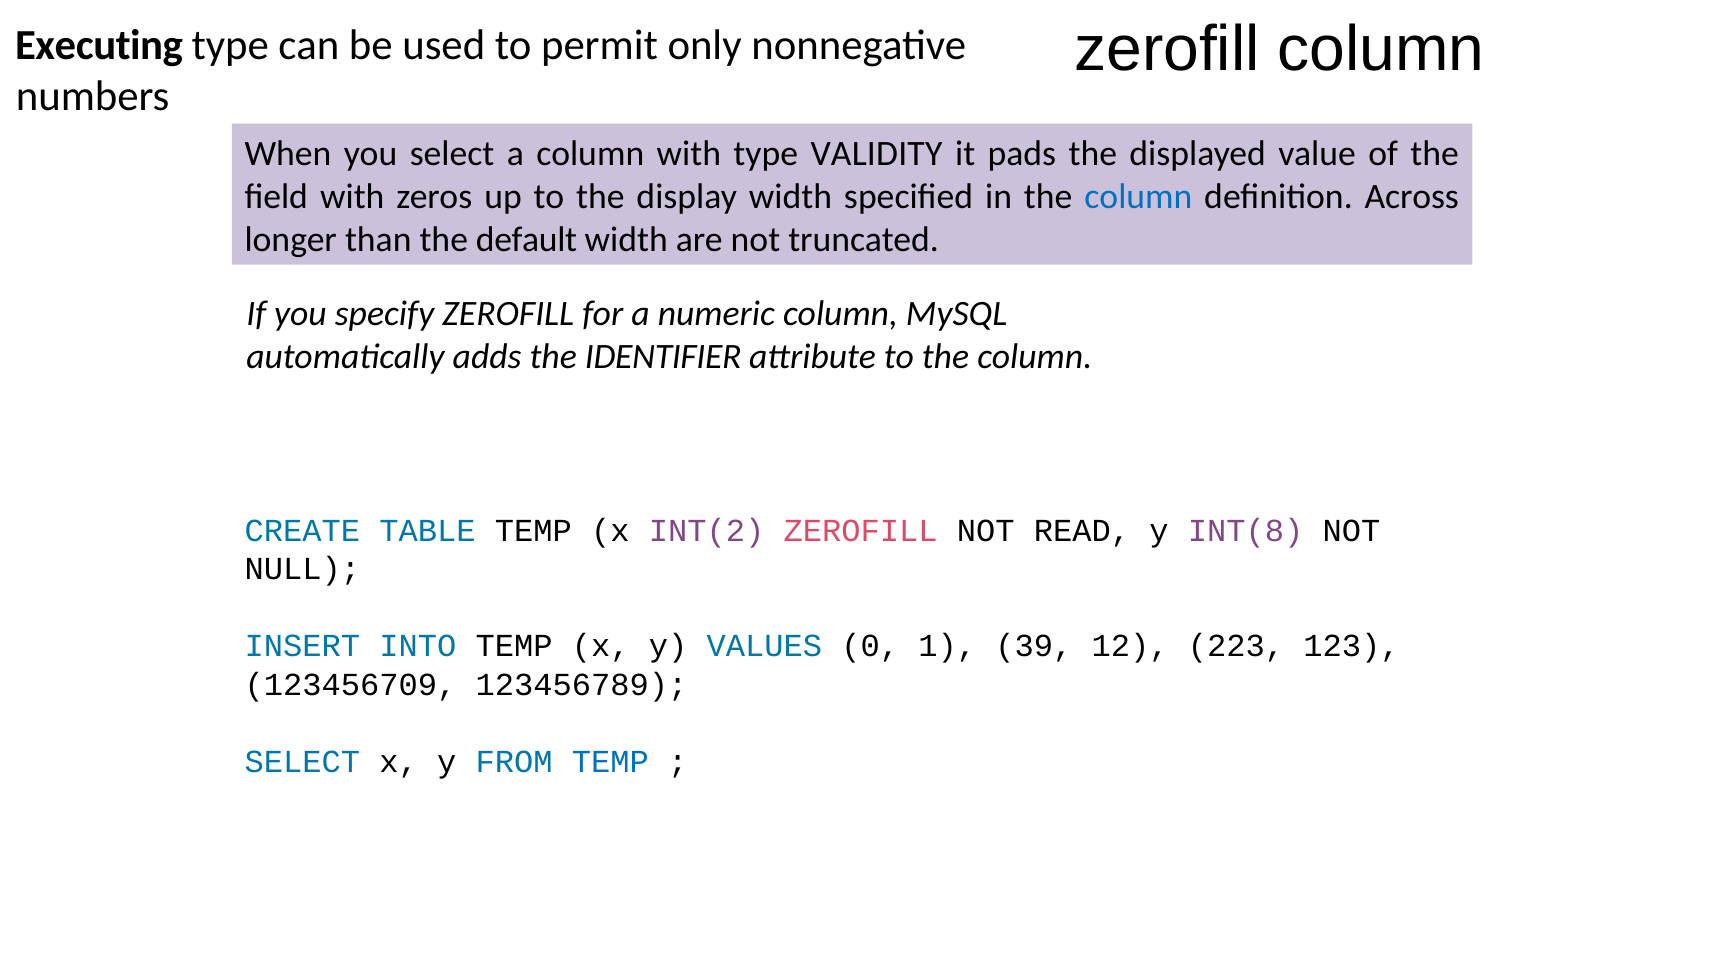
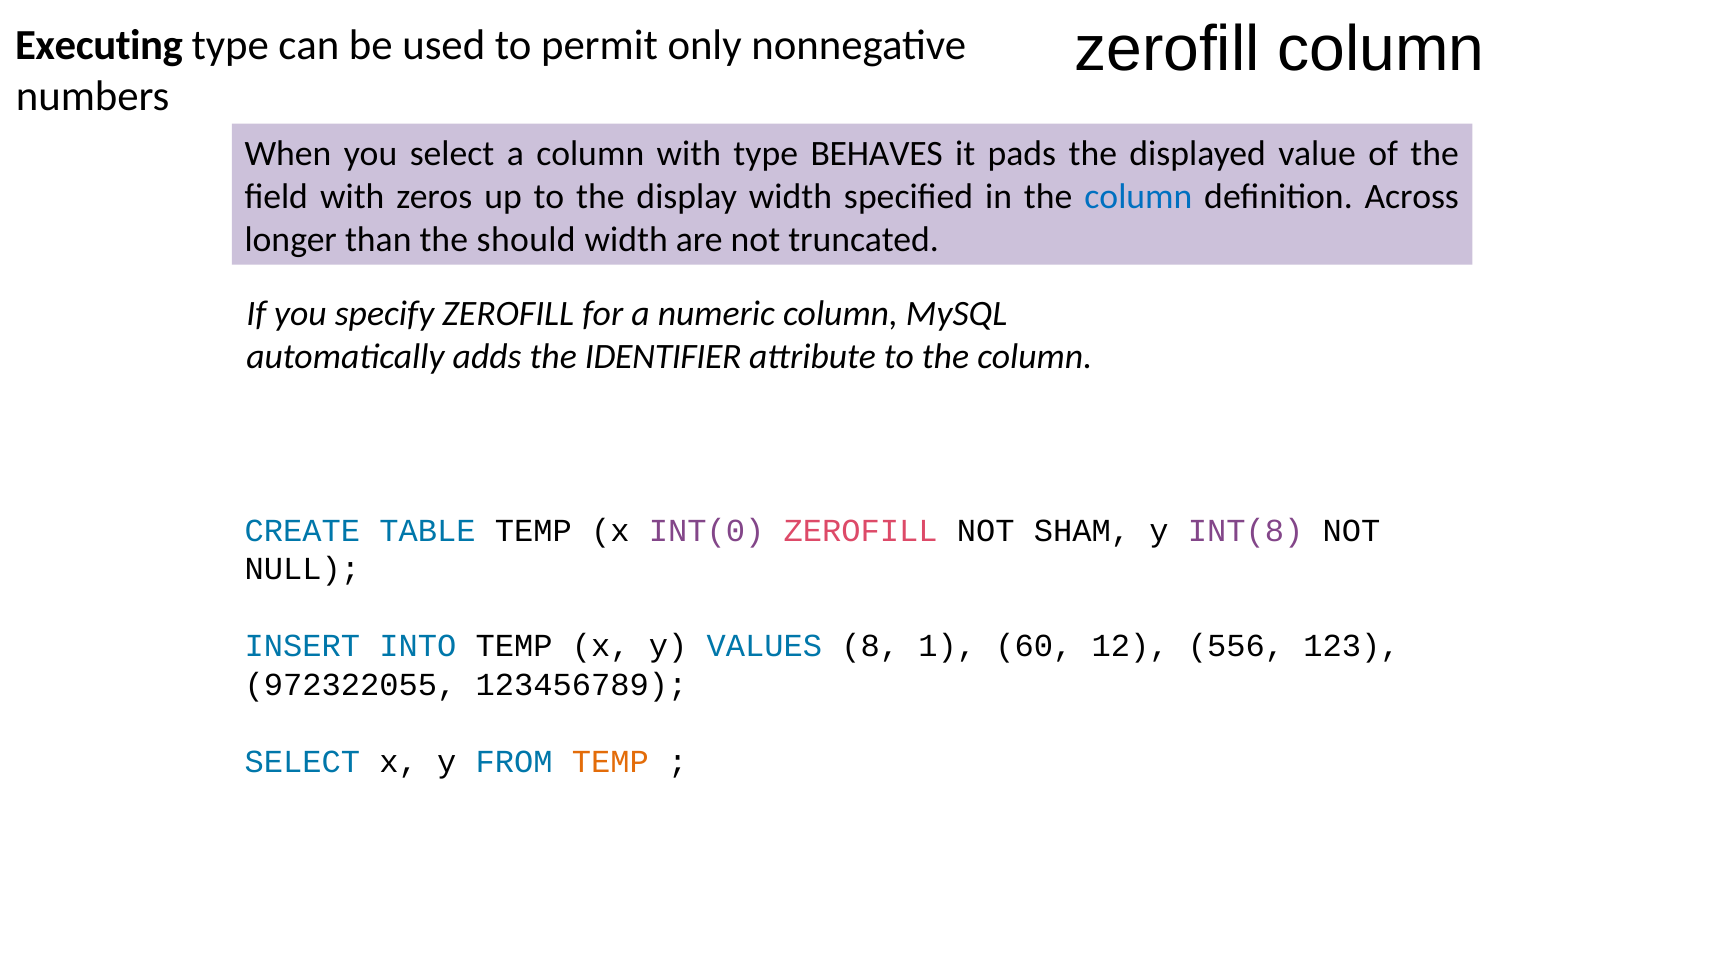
VALIDITY: VALIDITY -> BEHAVES (877, 154)
default: default -> should (526, 239)
INT(2: INT(2 -> INT(0 (707, 530)
READ: READ -> SHAM (1082, 530)
0: 0 -> 8 (870, 646)
39: 39 -> 60 (1034, 646)
223: 223 -> 556 (1236, 646)
123456709: 123456709 -> 972322055 (350, 684)
TEMP colour: blue -> orange (610, 761)
